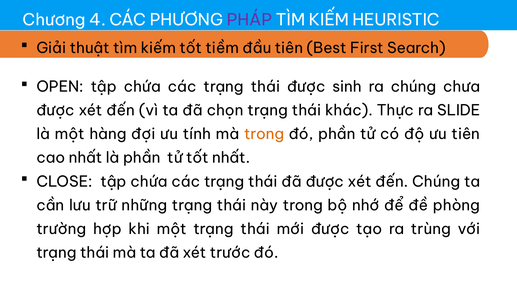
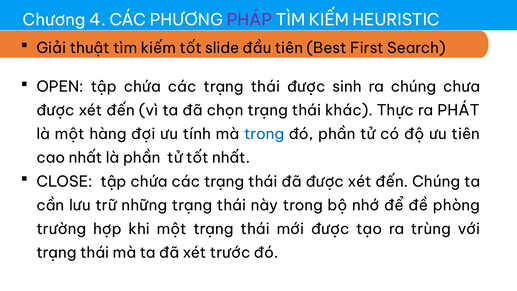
tiềm: tiềm -> slide (222, 48)
SLIDE: SLIDE -> PHÁT (459, 110)
trong colour: orange -> blue (264, 134)
